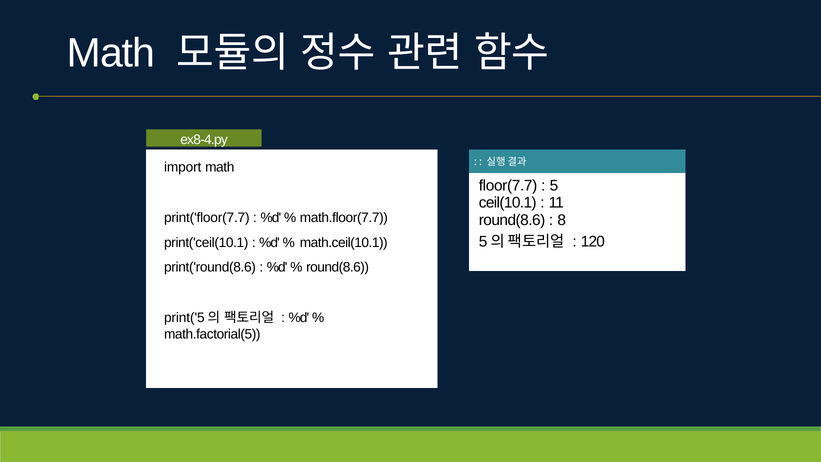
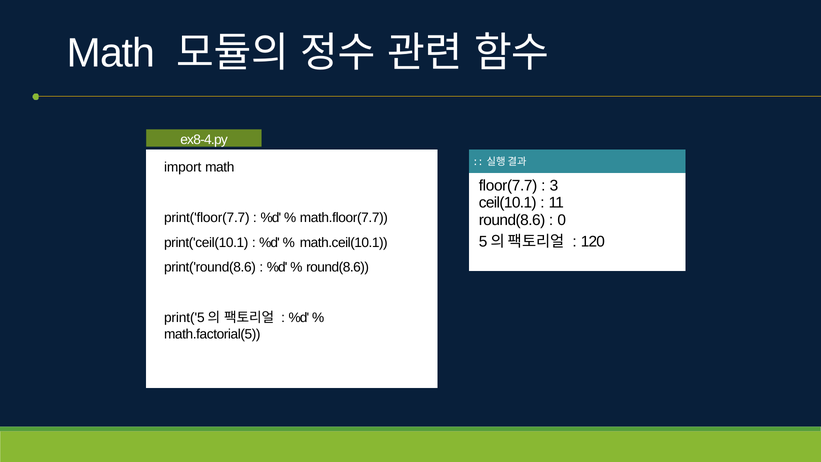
5: 5 -> 3 (554, 186)
8: 8 -> 0 (562, 220)
